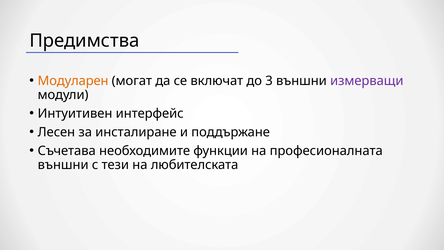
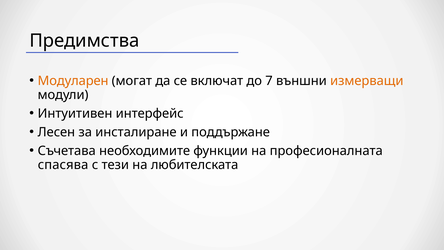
3: 3 -> 7 (269, 81)
измерващи colour: purple -> orange (367, 81)
външни: външни -> спасява (63, 165)
